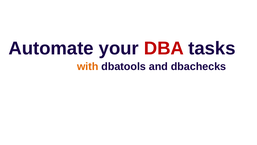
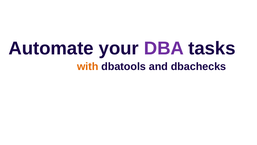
DBA colour: red -> purple (164, 48)
